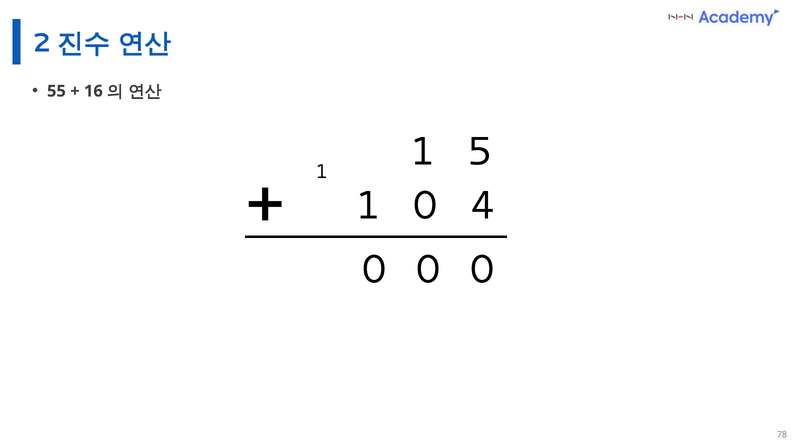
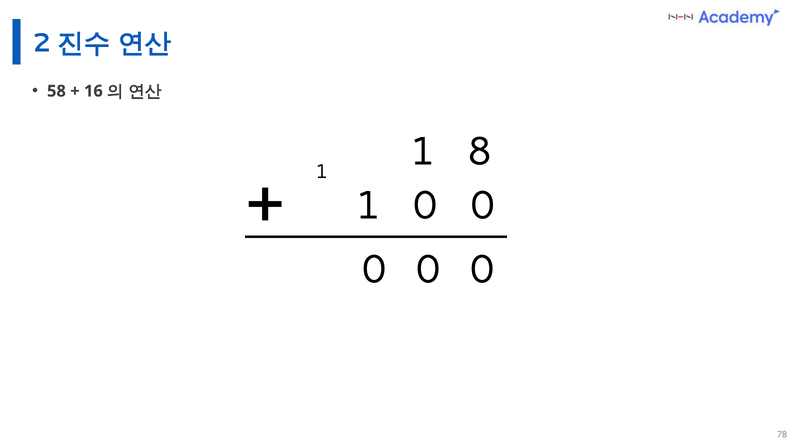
55: 55 -> 58 (56, 91)
5: 5 -> 8 (480, 152)
1 0 4: 4 -> 0 (483, 206)
